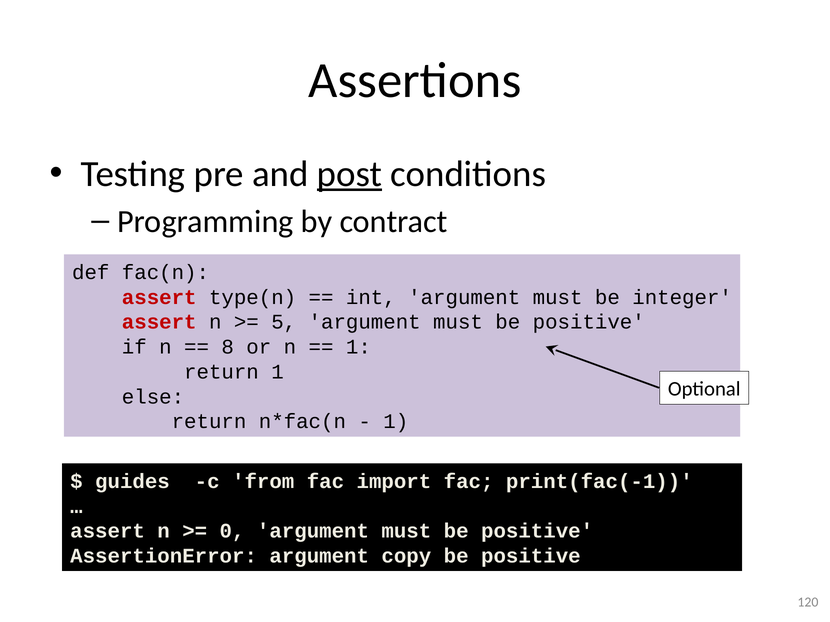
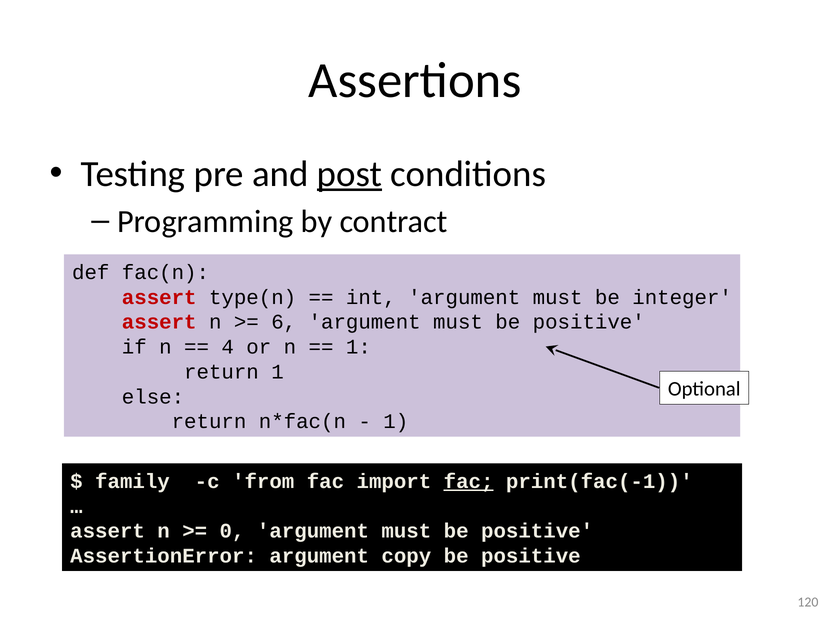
5: 5 -> 6 (284, 322)
8: 8 -> 4 (228, 347)
guides: guides -> family (132, 482)
fac underline: none -> present (469, 482)
